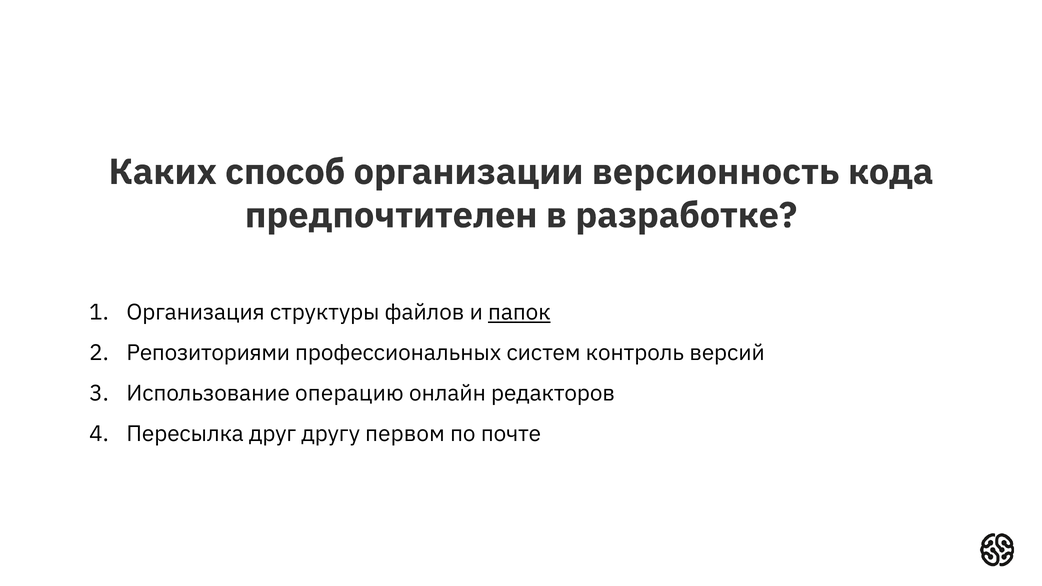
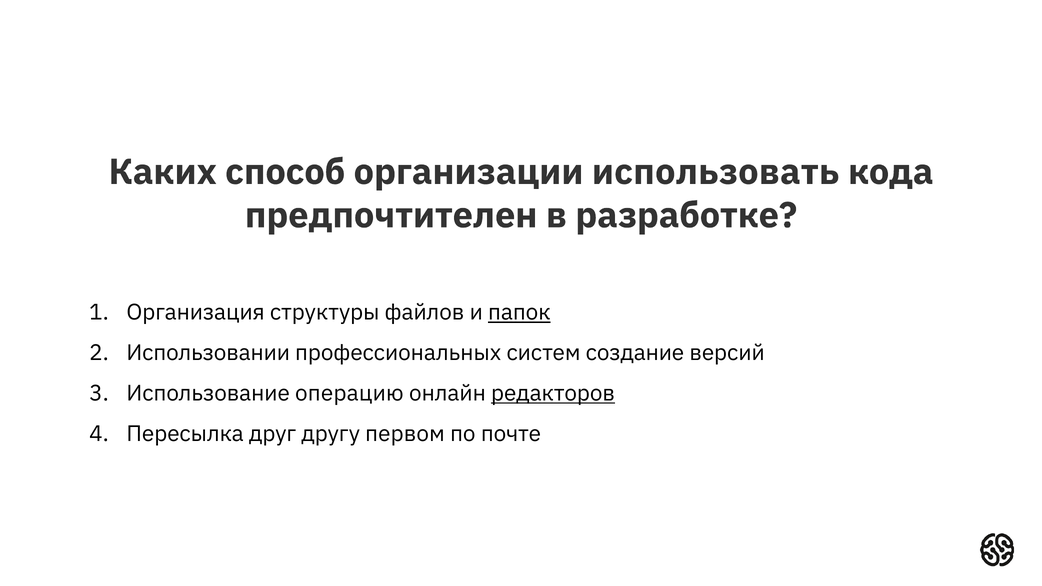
версионность: версионность -> использовать (716, 172)
Репозиториями: Репозиториями -> Использовании (208, 353)
контроль: контроль -> создание (635, 353)
редакторов underline: none -> present (553, 393)
